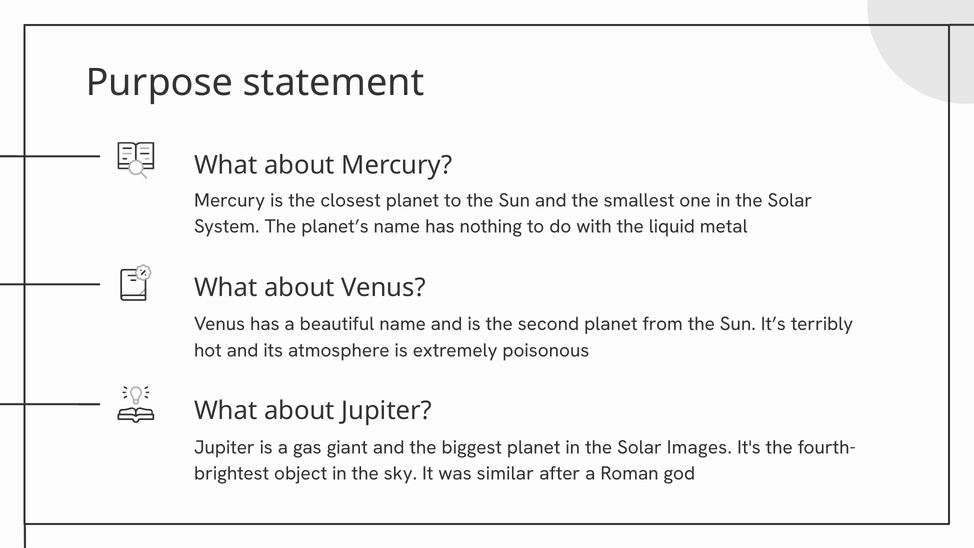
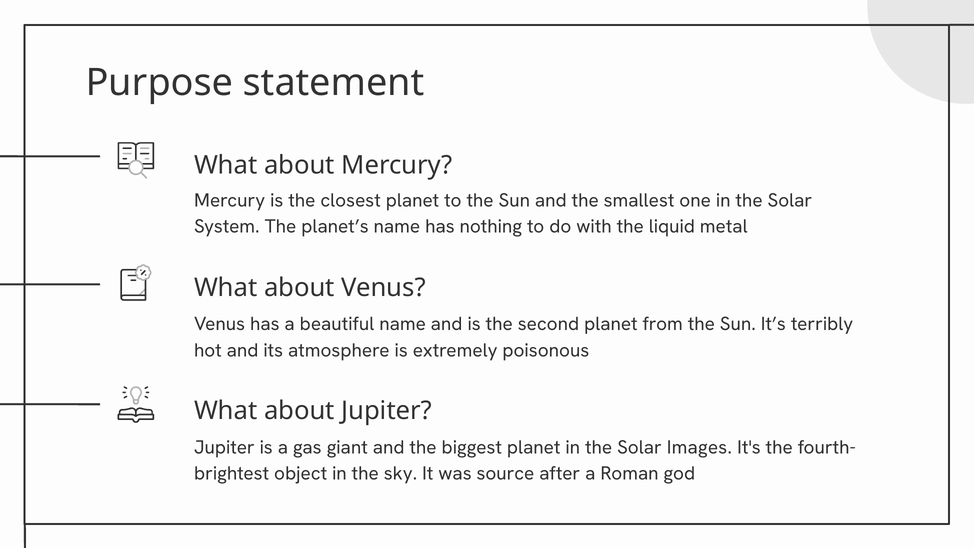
similar: similar -> source (505, 473)
